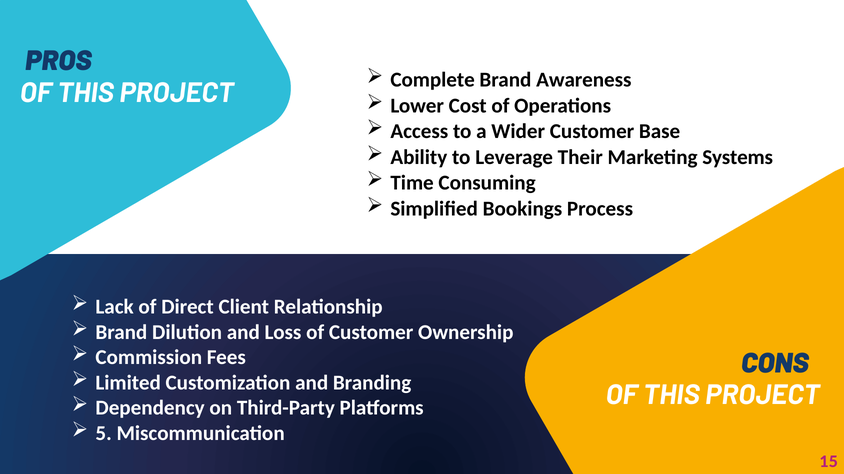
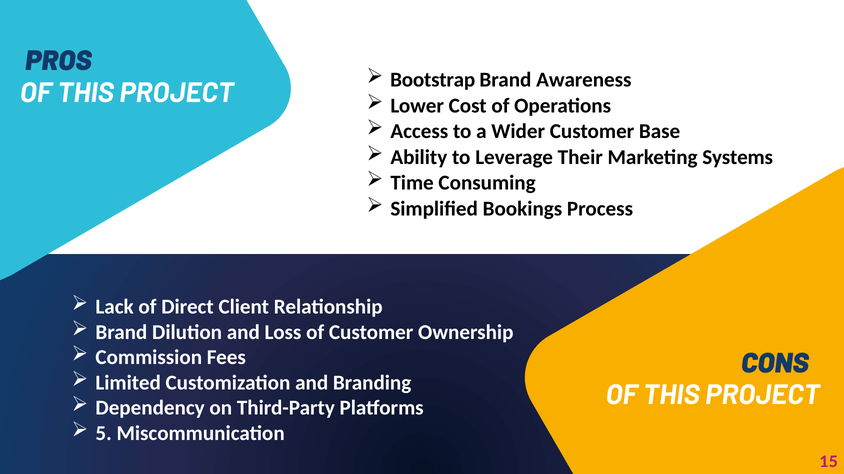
Complete: Complete -> Bootstrap (433, 80)
